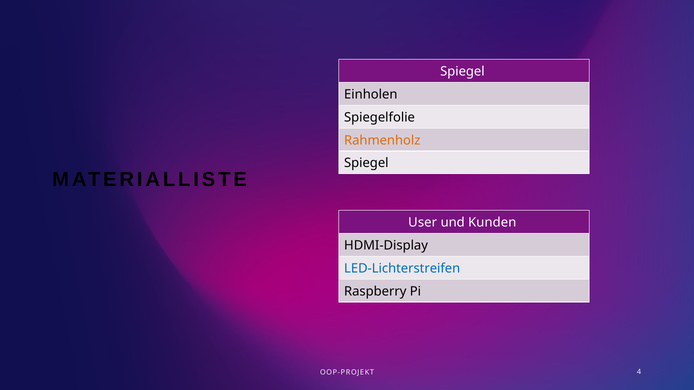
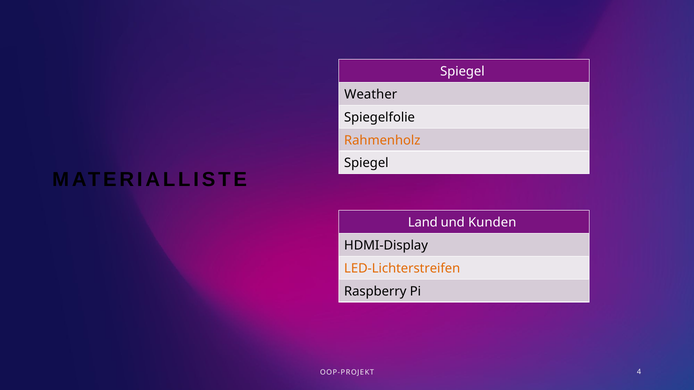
Einholen: Einholen -> Weather (371, 95)
User: User -> Land (423, 223)
LED-Lichterstreifen colour: blue -> orange (402, 269)
